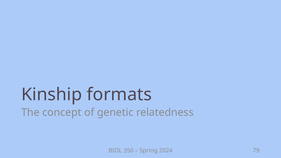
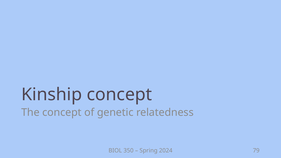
Kinship formats: formats -> concept (119, 94)
